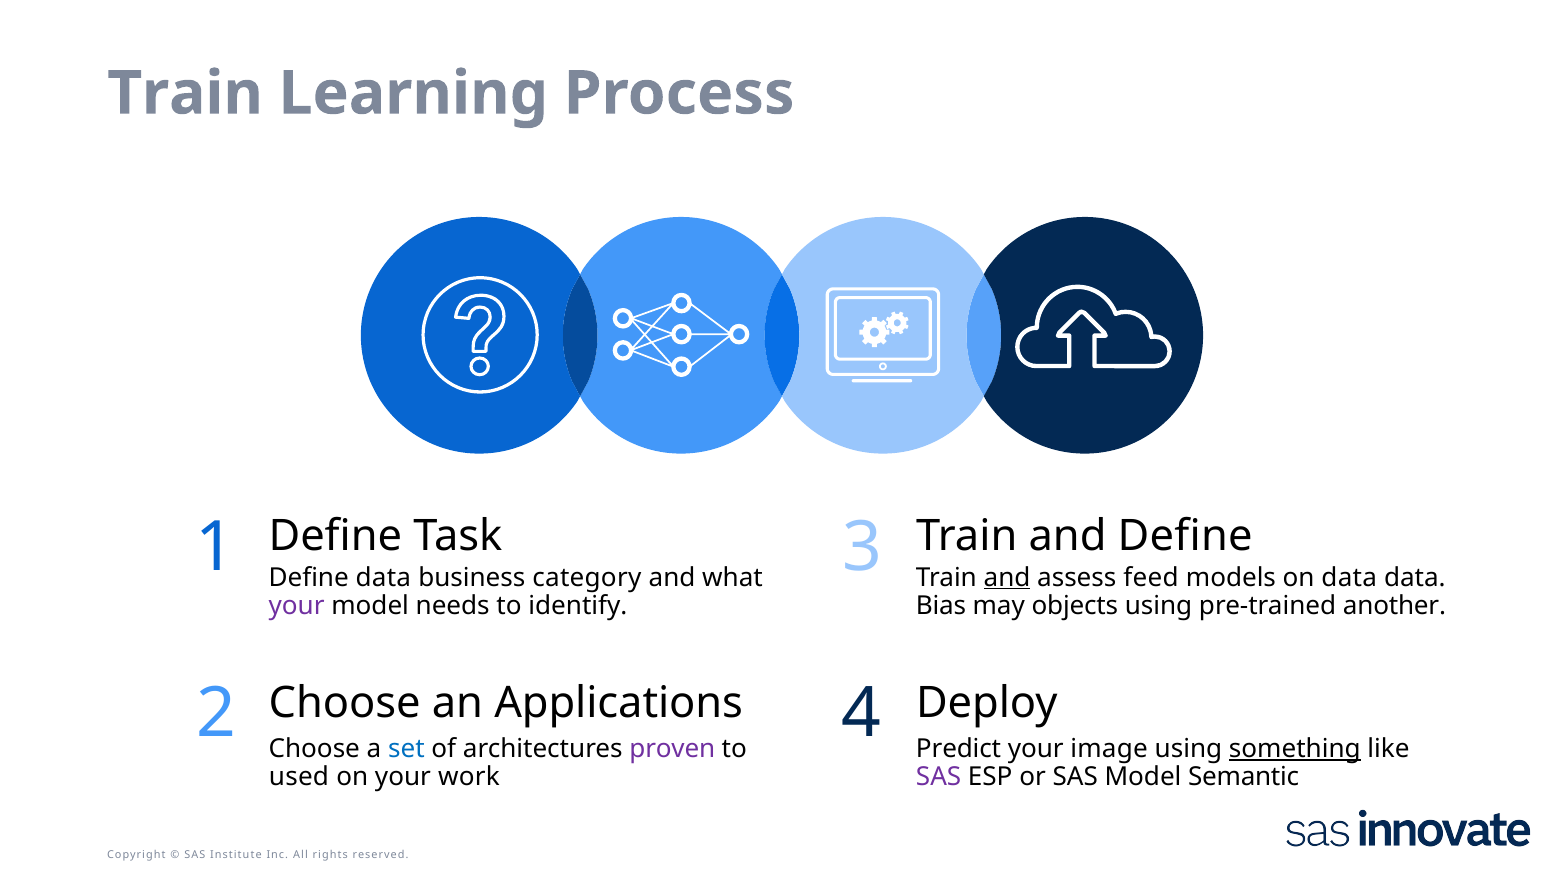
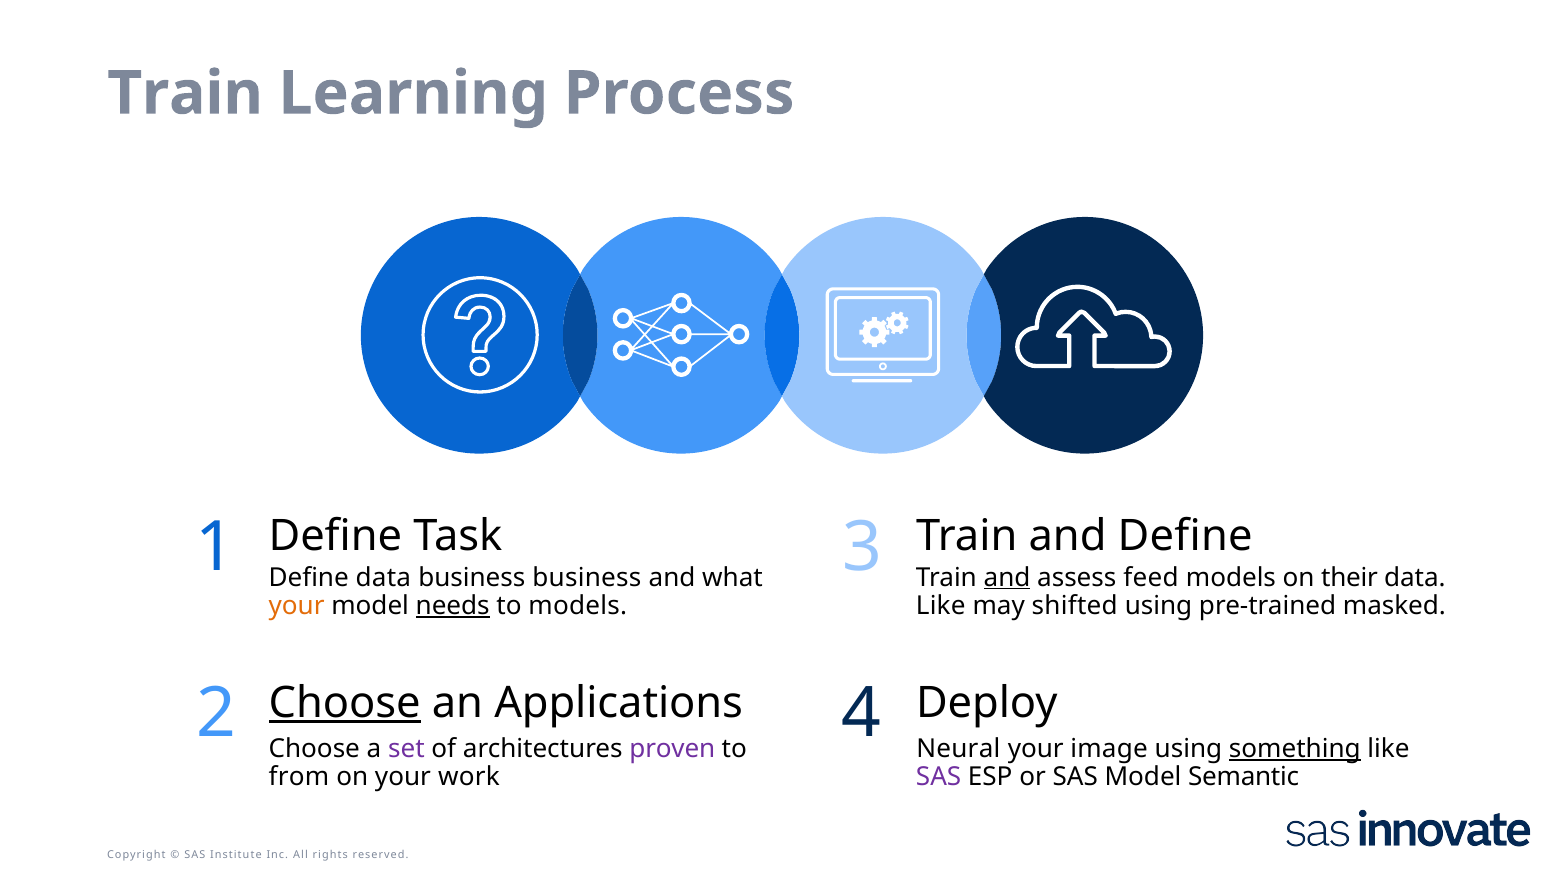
business category: category -> business (587, 577)
on data: data -> their (1349, 577)
your colour: purple -> orange (297, 605)
needs underline: none -> present (453, 605)
to identify: identify -> models (578, 605)
Bias: Bias -> Like (941, 605)
objects: objects -> shifted (1075, 605)
another: another -> masked (1394, 605)
Choose underline: none -> present (345, 703)
set colour: blue -> purple (406, 748)
Predict: Predict -> Neural (958, 748)
used: used -> from (299, 777)
